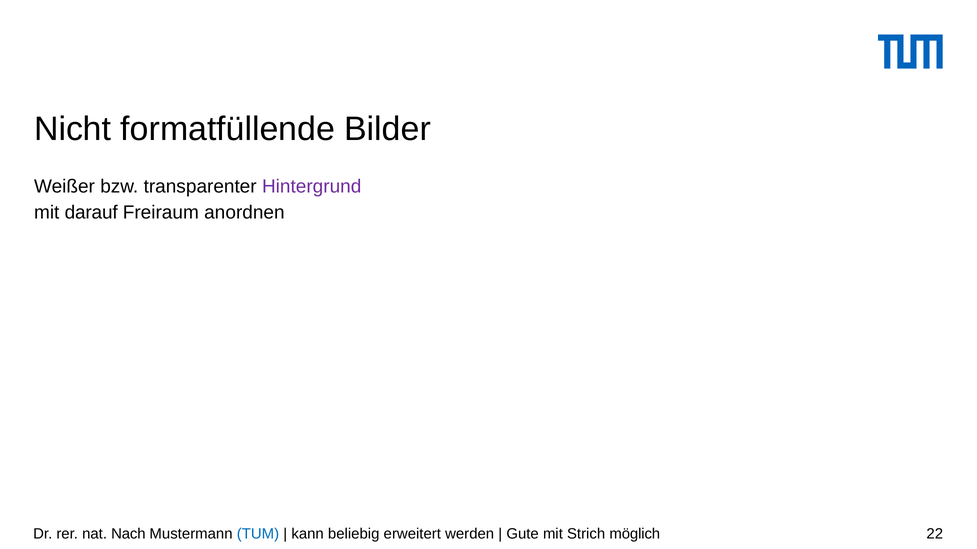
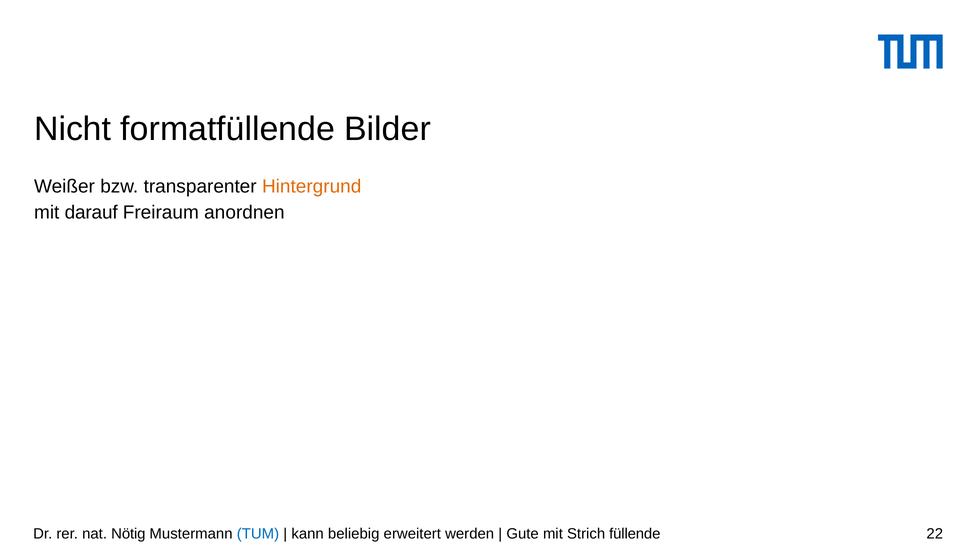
Hintergrund colour: purple -> orange (312, 187)
Nach: Nach -> Nötig (128, 534)
möglich: möglich -> füllende (635, 534)
